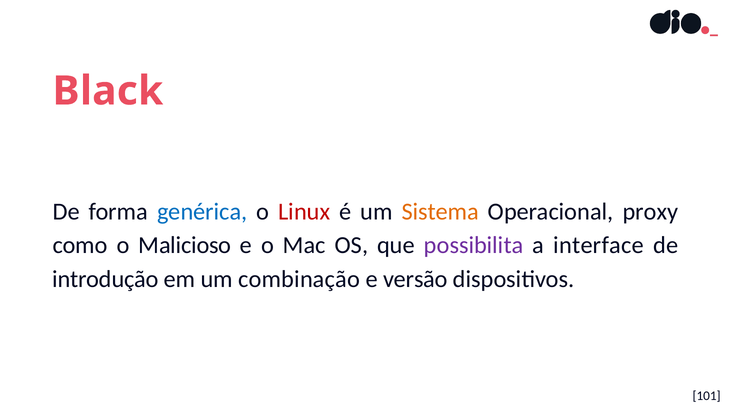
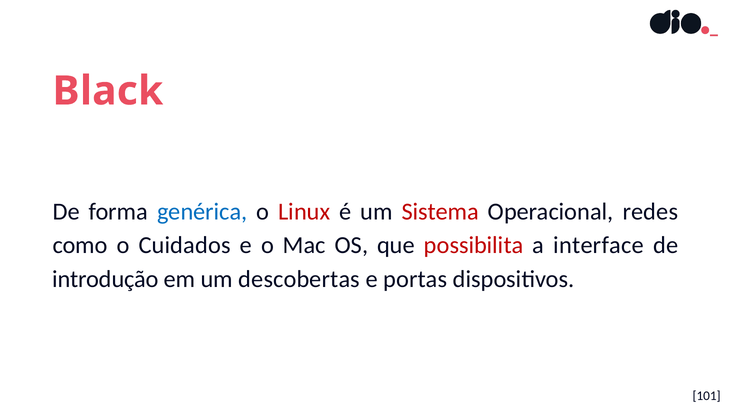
Sistema colour: orange -> red (440, 212)
proxy: proxy -> redes (650, 212)
Malicioso: Malicioso -> Cuidados (185, 246)
possibilita colour: purple -> red (474, 246)
combinação: combinação -> descobertas (299, 279)
versão: versão -> portas (415, 279)
